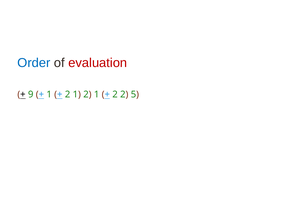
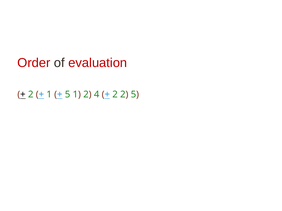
Order colour: blue -> red (34, 63)
9: 9 -> 2 (31, 95)
2: 2 -> 5 (68, 95)
1 2 1: 1 -> 4 (97, 95)
